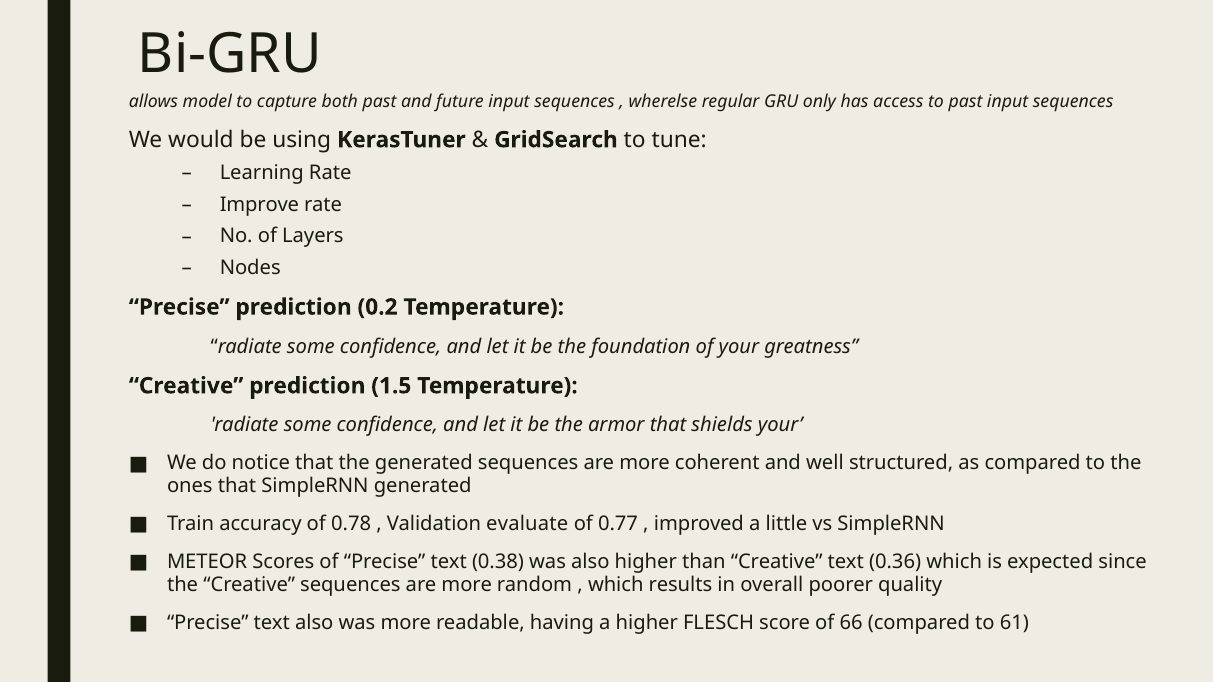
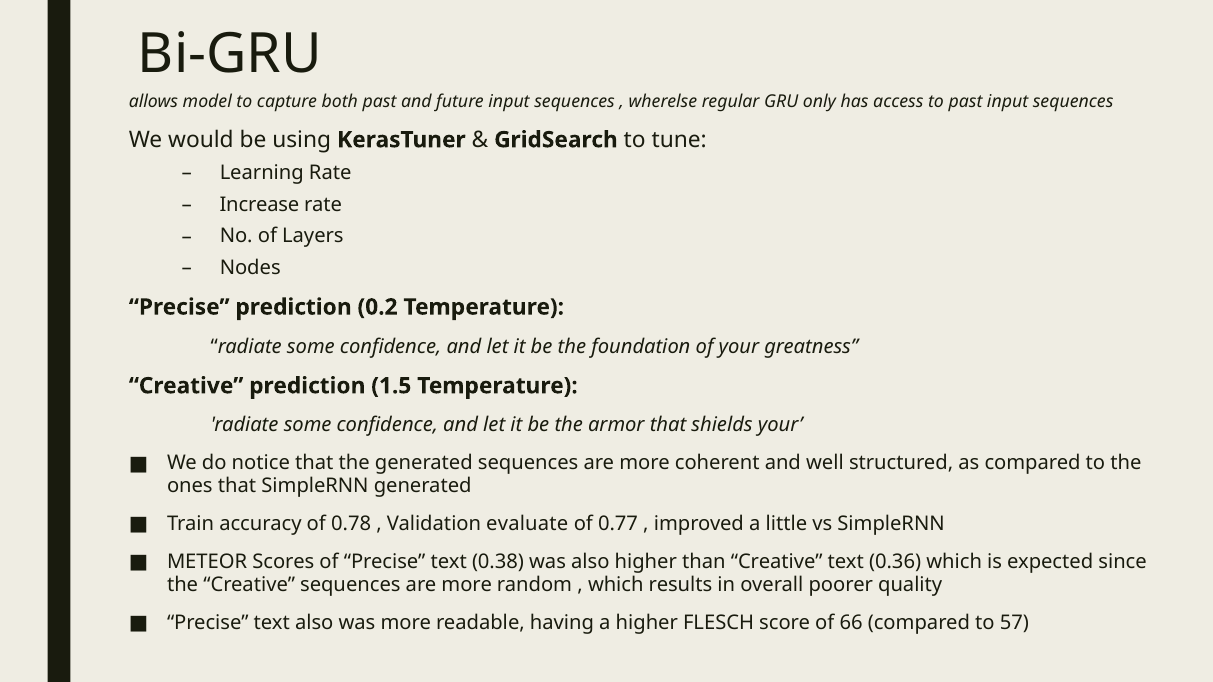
Improve: Improve -> Increase (259, 205)
61: 61 -> 57 (1014, 623)
